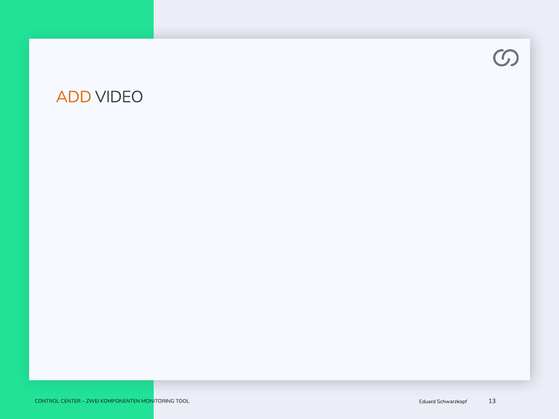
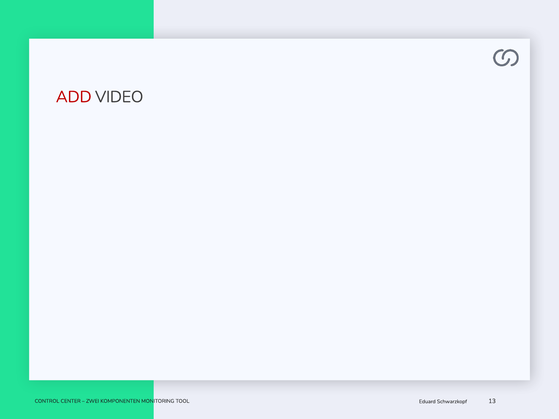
ADD colour: orange -> red (74, 97)
